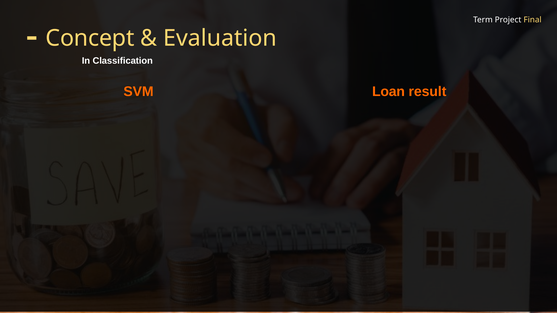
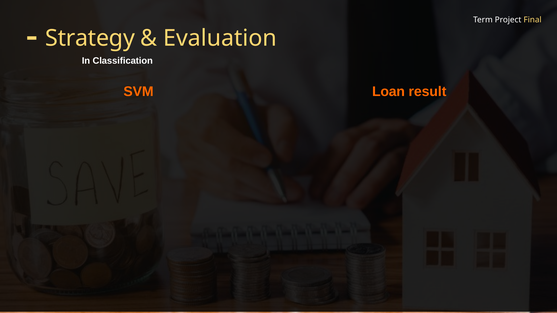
Concept: Concept -> Strategy (90, 38)
